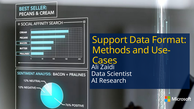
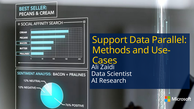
Format: Format -> Parallel (169, 40)
